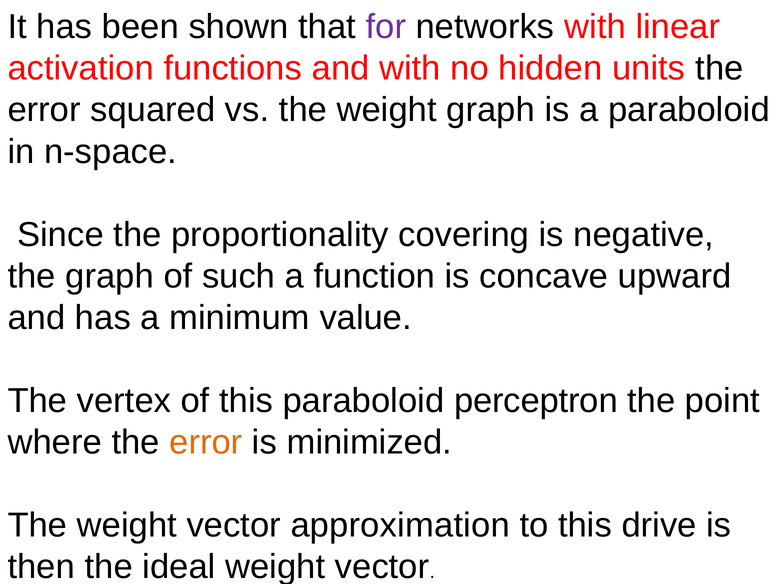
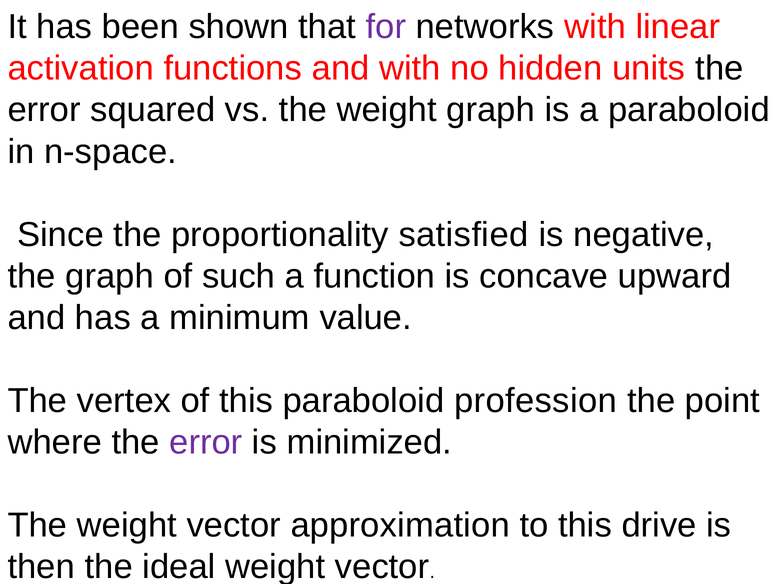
covering: covering -> satisfied (464, 235)
perceptron: perceptron -> profession (536, 401)
error colour: orange -> purple (206, 443)
